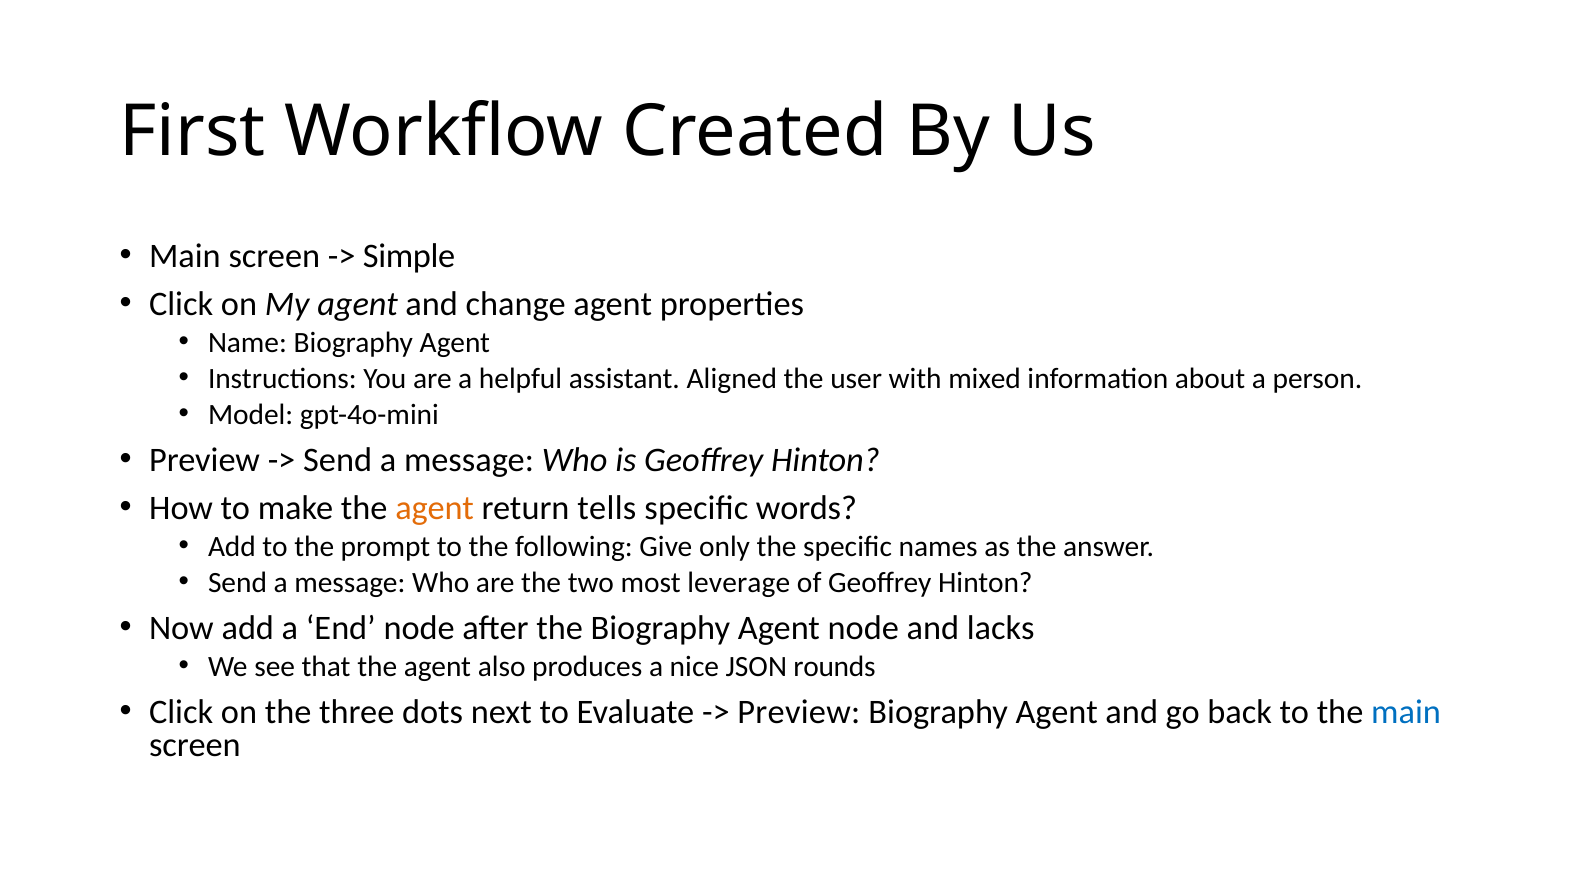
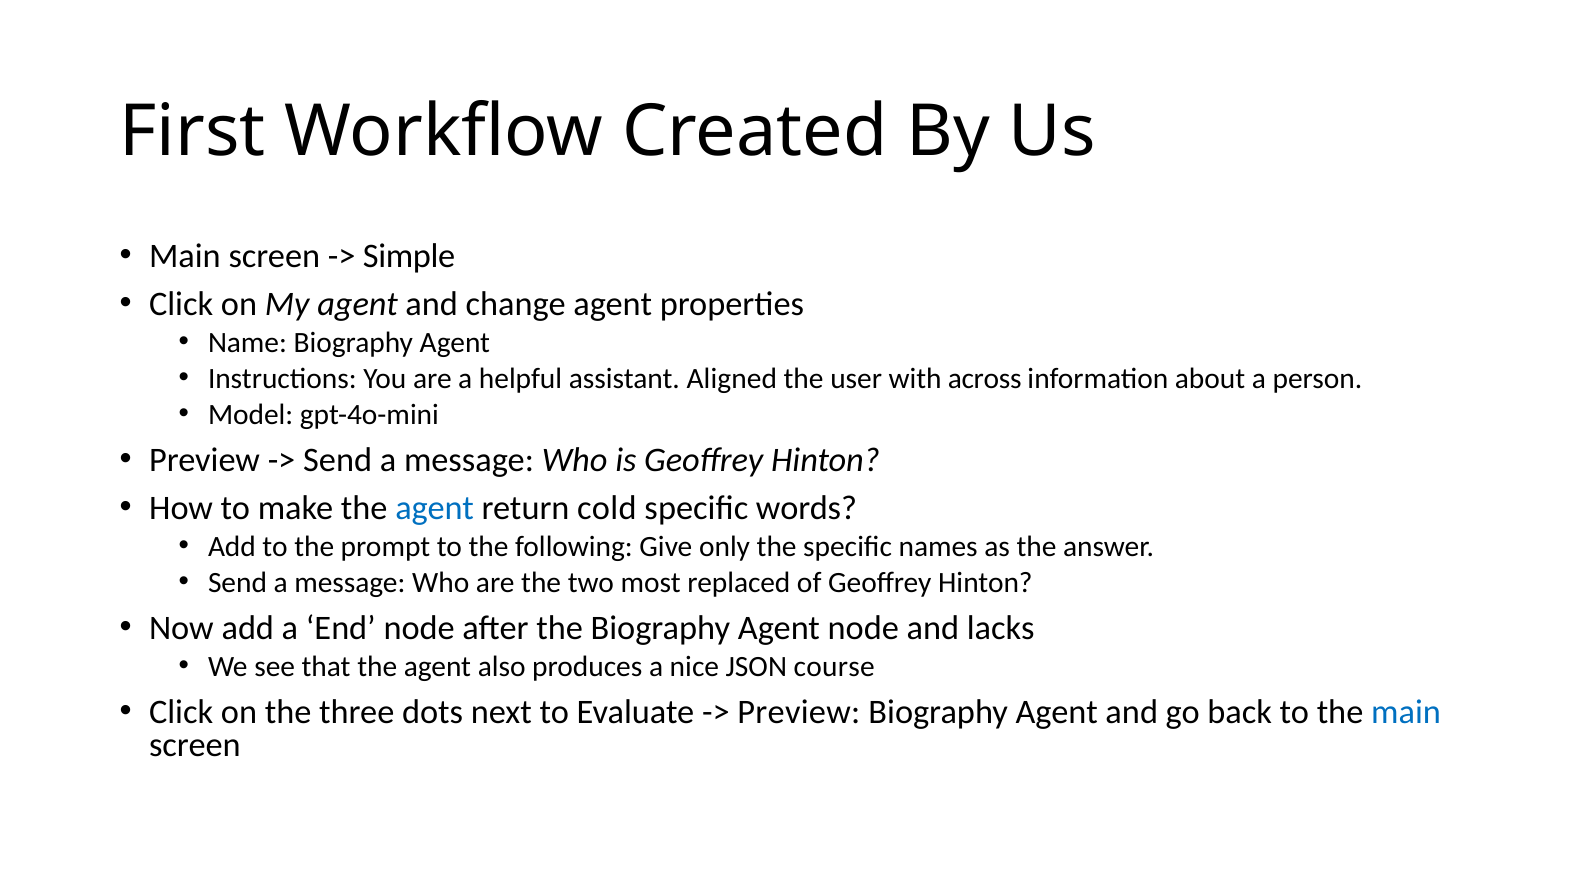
mixed: mixed -> across (985, 379)
agent colour: orange -> blue (435, 508)
tells: tells -> cold (607, 508)
leverage: leverage -> replaced (739, 583)
rounds: rounds -> course (834, 667)
